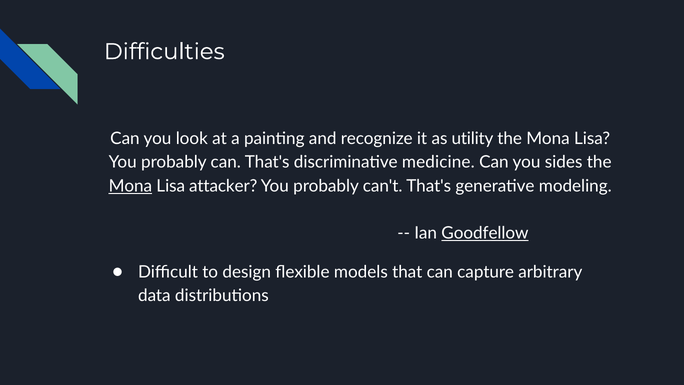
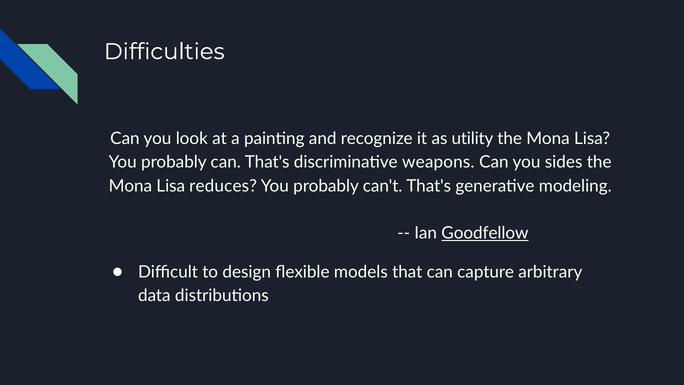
medicine: medicine -> weapons (438, 162)
Mona underline: present -> none (130, 186)
attacker: attacker -> reduces (223, 186)
